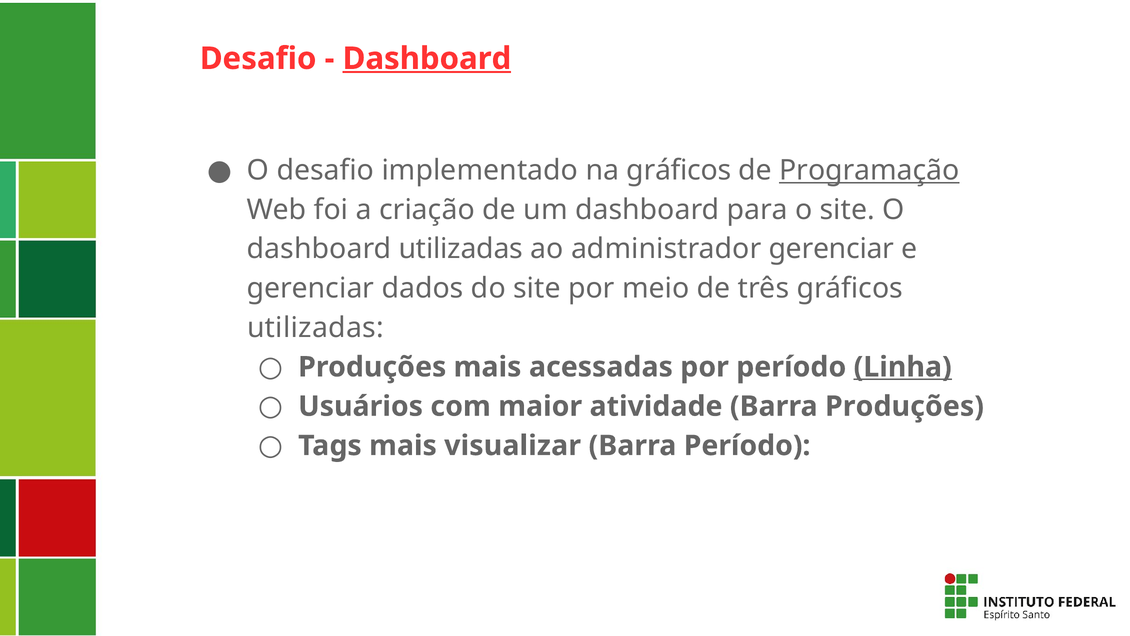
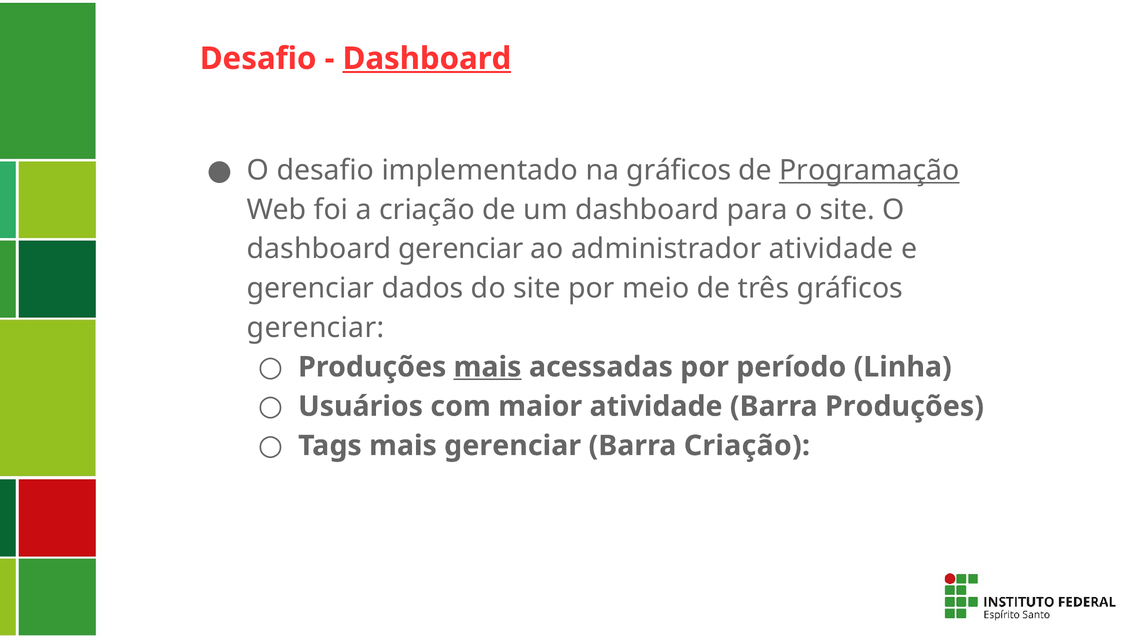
dashboard utilizadas: utilizadas -> gerenciar (461, 249)
administrador gerenciar: gerenciar -> atividade (831, 249)
utilizadas: utilizadas -> gerenciar (316, 328)
mais underline: none -> present (488, 367)
Linha underline: present -> none (903, 367)
mais visualizar: visualizar -> gerenciar (513, 445)
Barra Período: Período -> Criação (747, 445)
